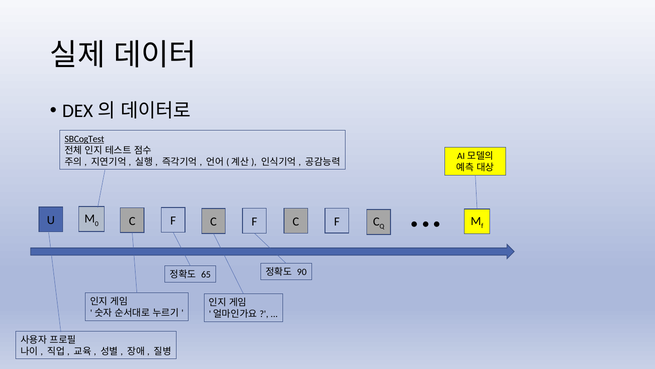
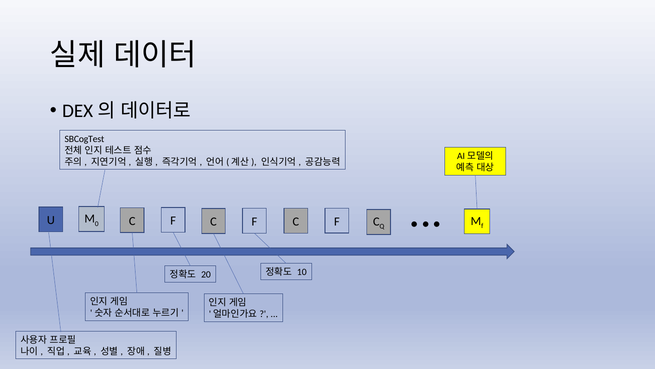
SBCogTest underline: present -> none (84, 139)
65: 65 -> 20 (206, 274)
90: 90 -> 10 (302, 272)
